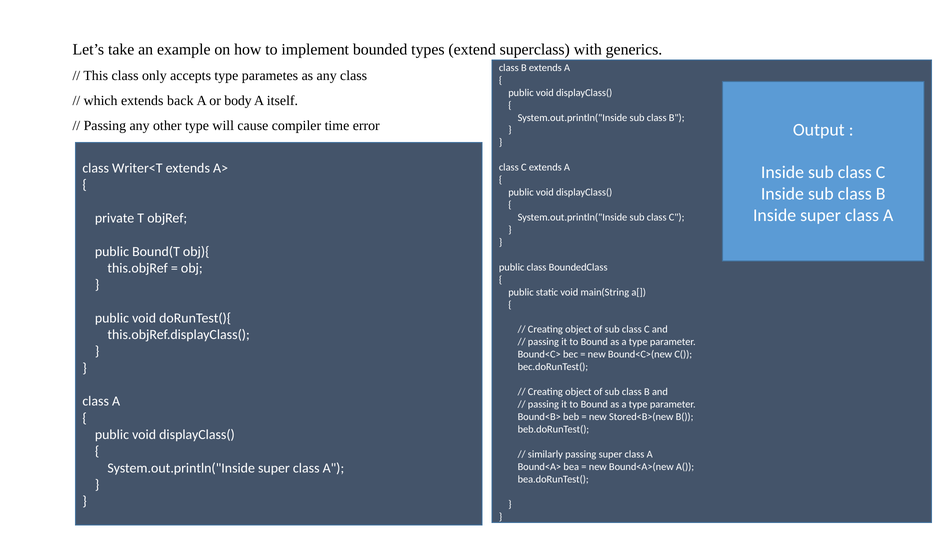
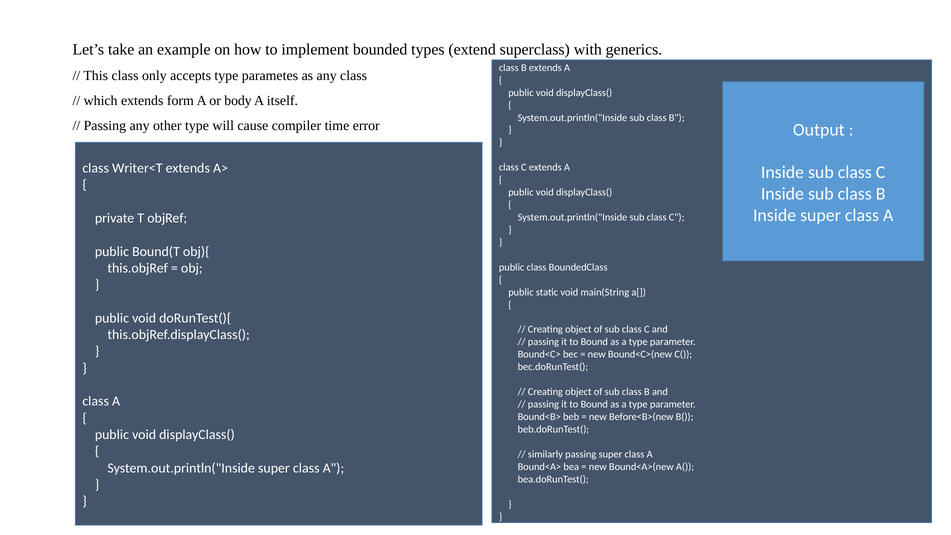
back: back -> form (180, 101)
Stored<B>(new: Stored<B>(new -> Before<B>(new (641, 417)
